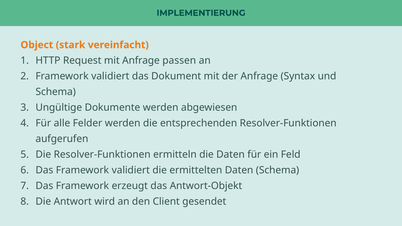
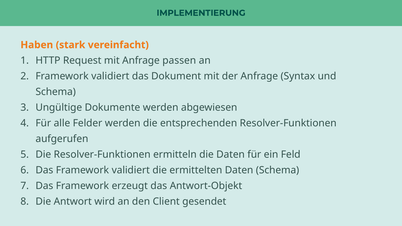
Object: Object -> Haben (37, 45)
